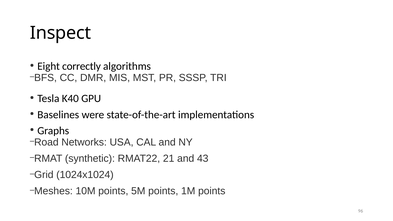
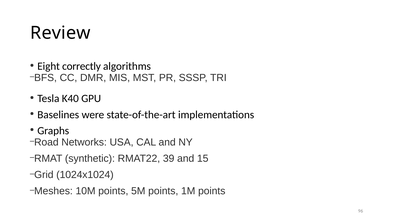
Inspect: Inspect -> Review (60, 33)
21: 21 -> 39 (169, 159)
43: 43 -> 15 (203, 159)
